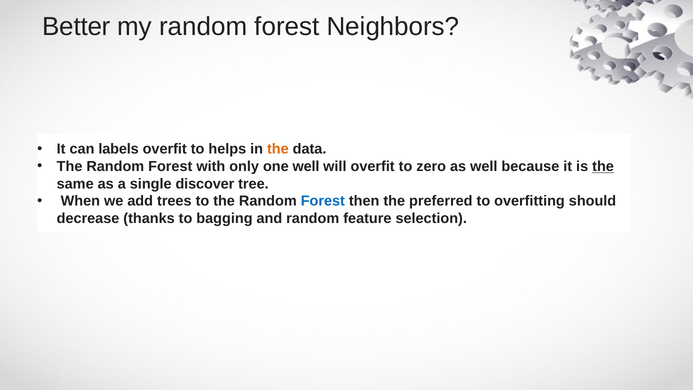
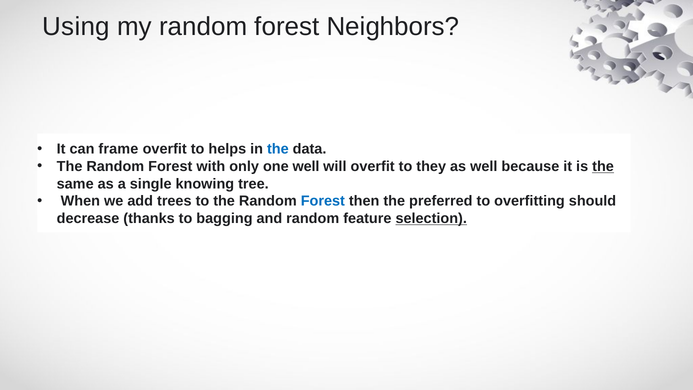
Better: Better -> Using (76, 27)
labels: labels -> frame (118, 149)
the colour: orange -> blue (278, 149)
zero: zero -> they (431, 166)
discover: discover -> knowing (205, 184)
selection underline: none -> present (431, 218)
